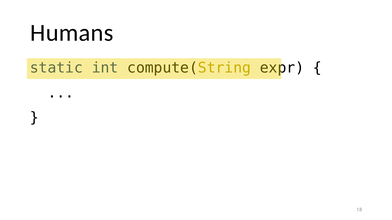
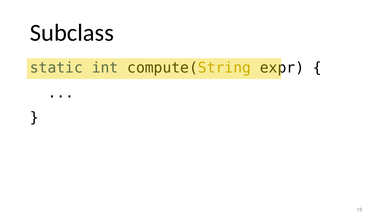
Humans: Humans -> Subclass (72, 33)
